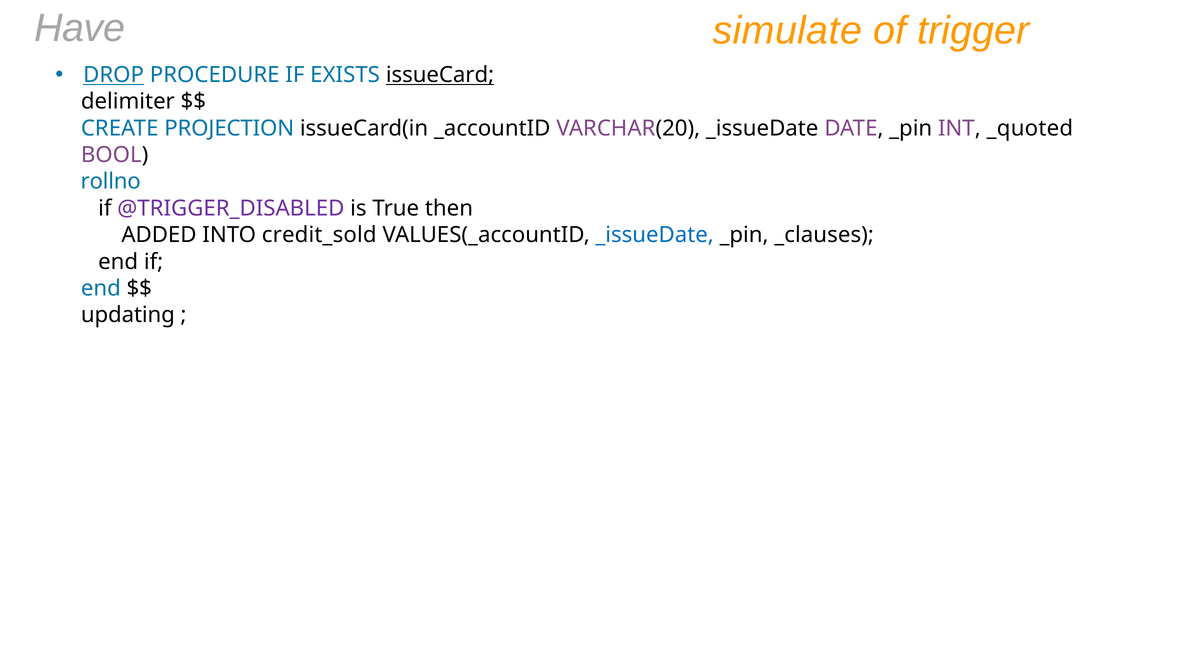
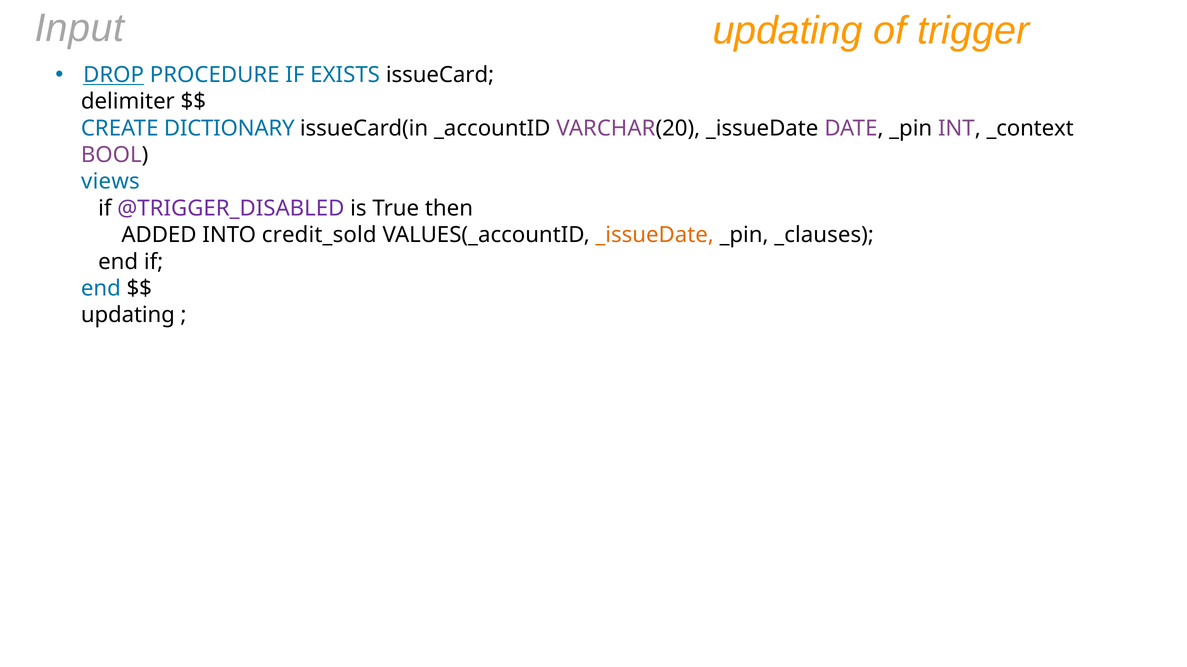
Have: Have -> Input (79, 28)
simulate: simulate -> updating (788, 31)
issueCard underline: present -> none (440, 75)
PROJECTION: PROJECTION -> DICTIONARY (229, 128)
_quoted: _quoted -> _context (1030, 128)
rollno: rollno -> views (110, 182)
_issueDate colour: blue -> orange (655, 235)
